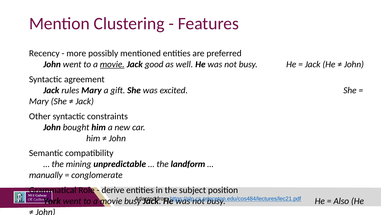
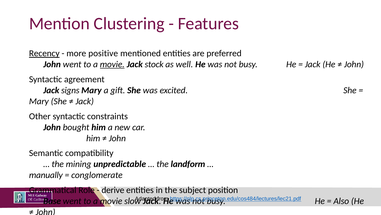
Recency underline: none -> present (44, 53)
possibly: possibly -> positive (103, 53)
good: good -> stock (154, 64)
rules: rules -> signs (70, 90)
York: York -> Base (52, 200)
movie busy: busy -> slow (133, 200)
